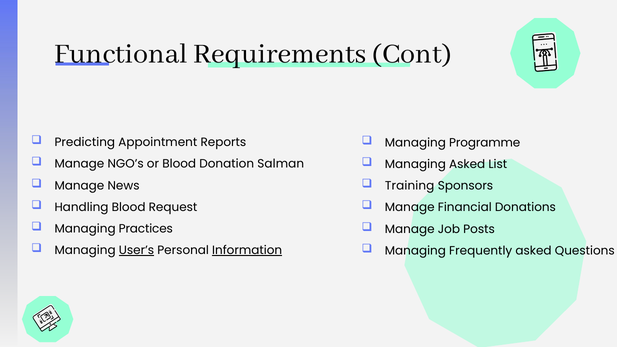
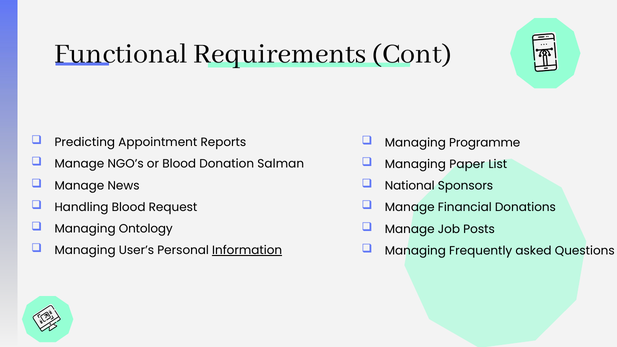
Managing Asked: Asked -> Paper (467, 164)
Training: Training -> National (410, 186)
Practices: Practices -> Ontology (146, 229)
User’s underline: present -> none (136, 250)
